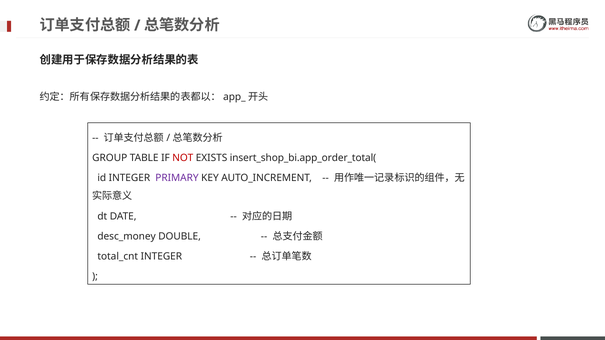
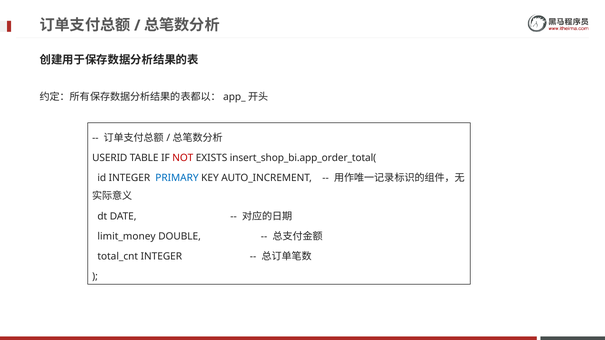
GROUP: GROUP -> USERID (110, 158)
PRIMARY colour: purple -> blue (177, 178)
desc_money: desc_money -> limit_money (127, 237)
